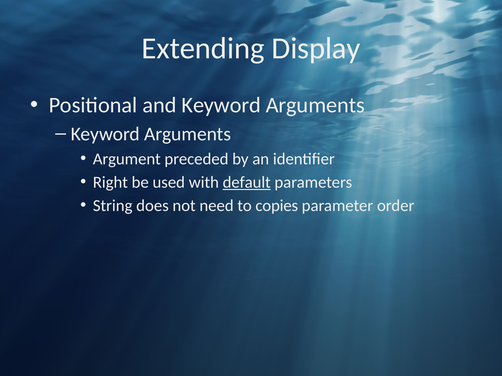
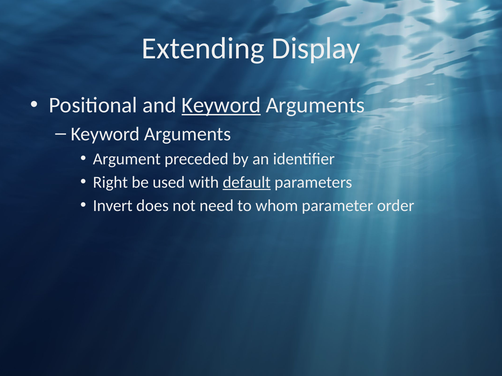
Keyword underline: none -> present (221, 105)
String: String -> Invert (113, 206)
copies: copies -> whom (277, 206)
